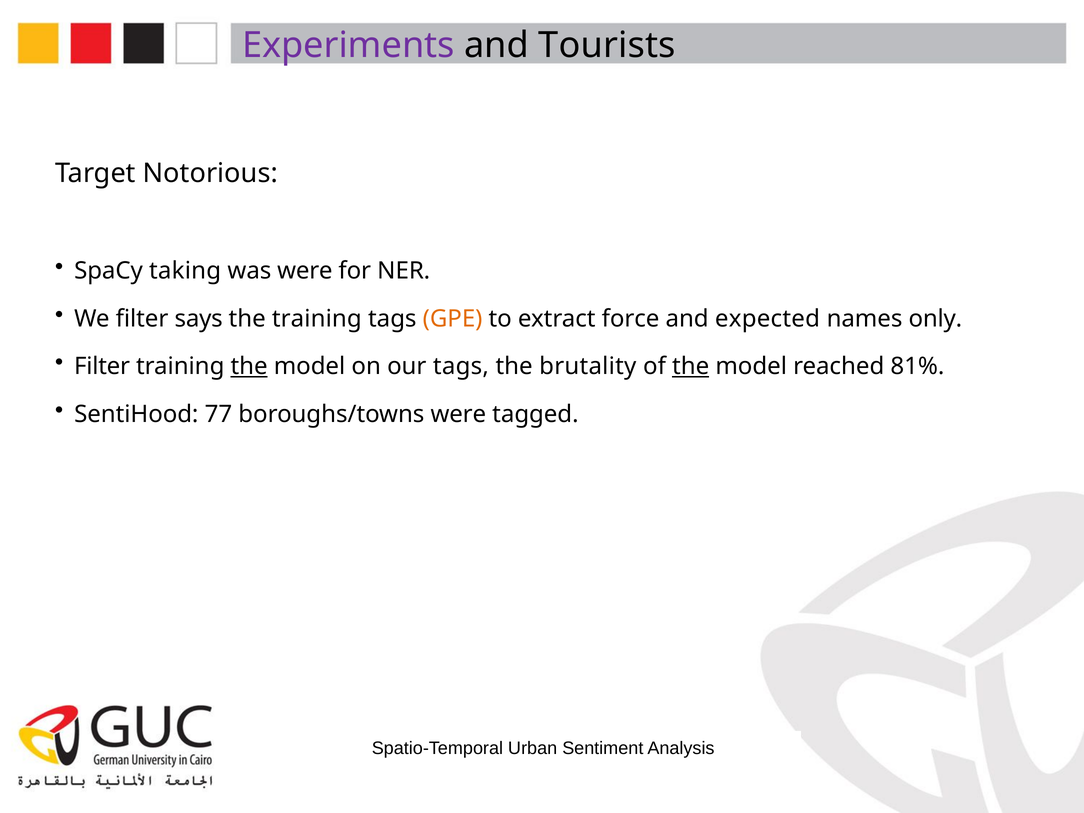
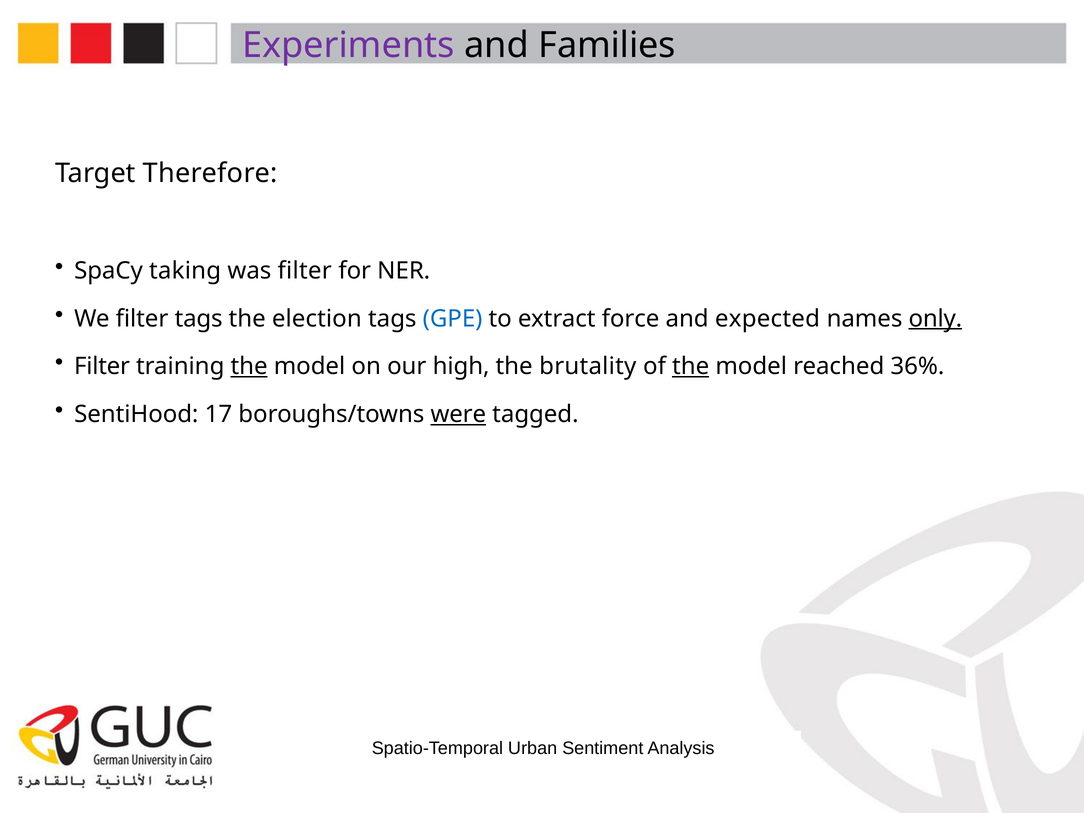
Tourists: Tourists -> Families (607, 45)
Notorious: Notorious -> Therefore (210, 173)
was were: were -> filter (305, 271)
filter says: says -> tags (199, 319)
the training: training -> election (317, 319)
GPE colour: orange -> blue (453, 319)
only underline: none -> present (935, 319)
our tags: tags -> high (461, 366)
81%: 81% -> 36% (917, 366)
77: 77 -> 17 (218, 414)
were underline: none -> present (458, 414)
